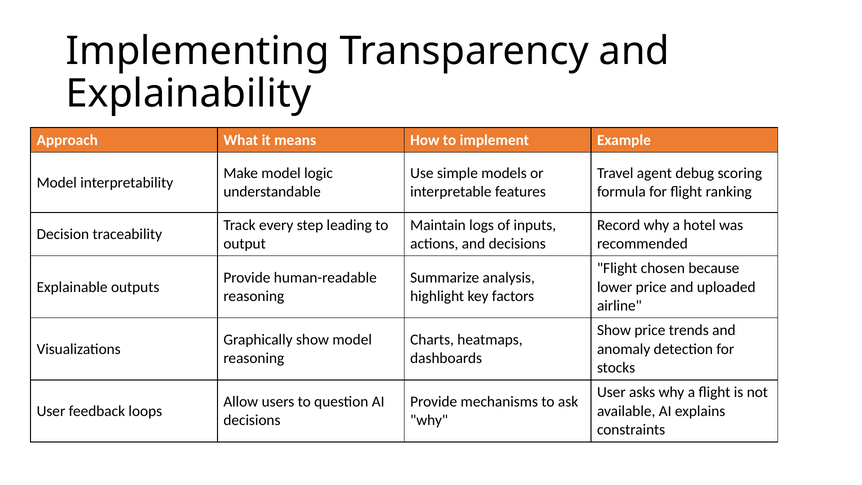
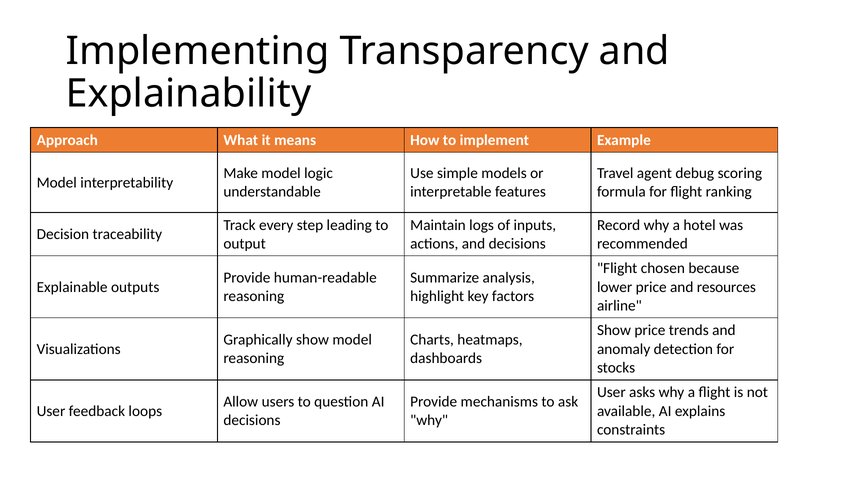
uploaded: uploaded -> resources (726, 287)
